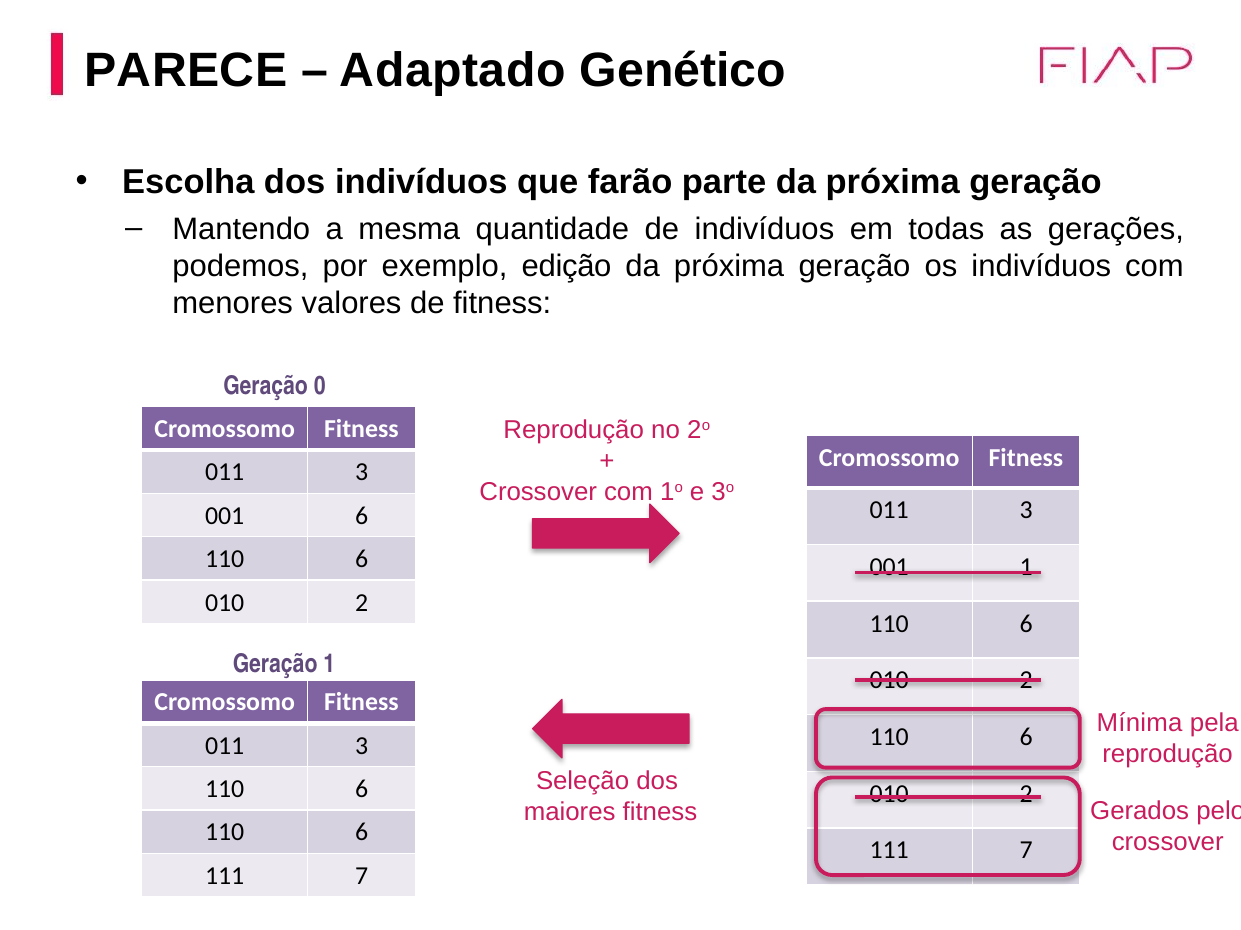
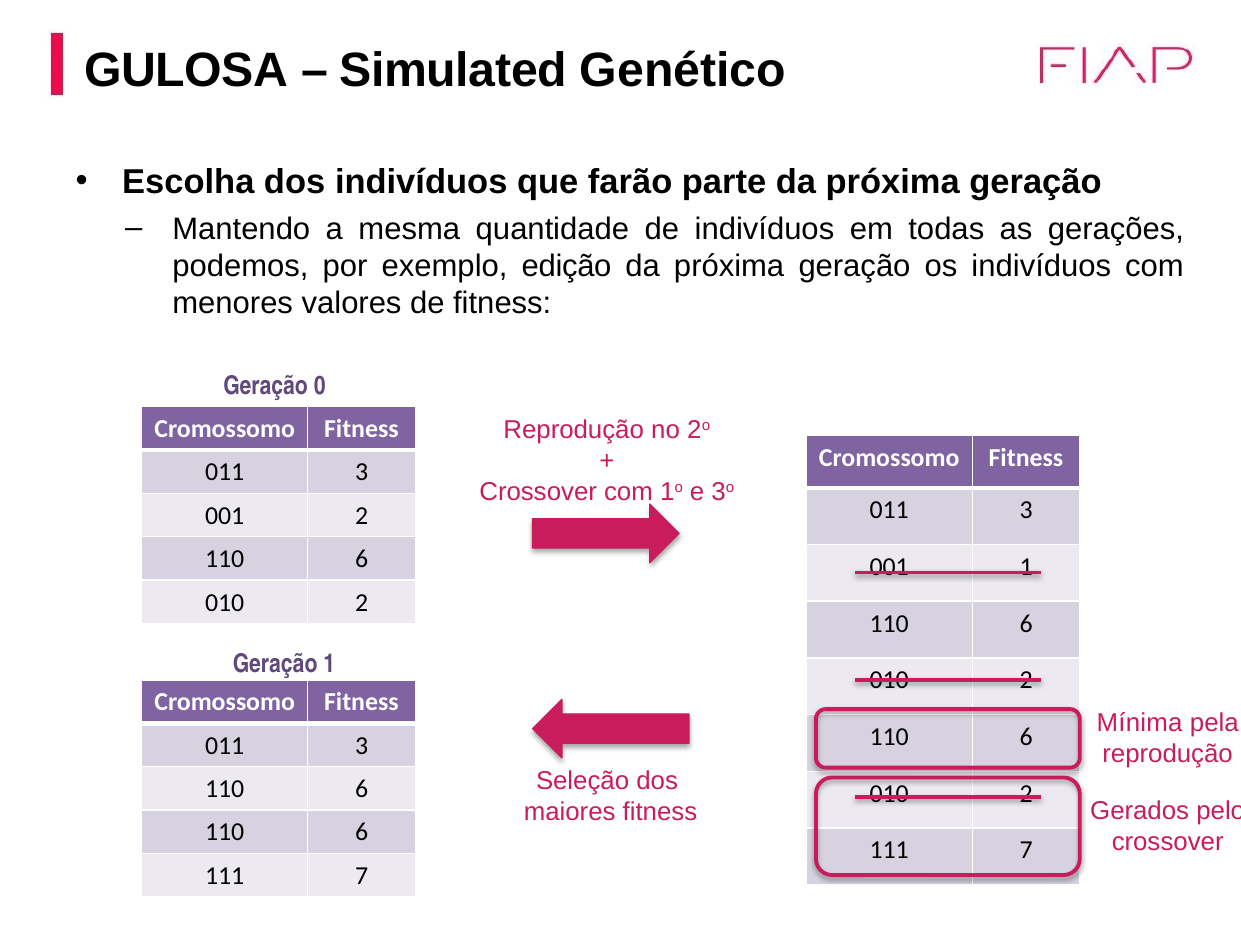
PARECE: PARECE -> GULOSA (186, 71)
Adaptado: Adaptado -> Simulated (453, 71)
001 6: 6 -> 2 (362, 516)
